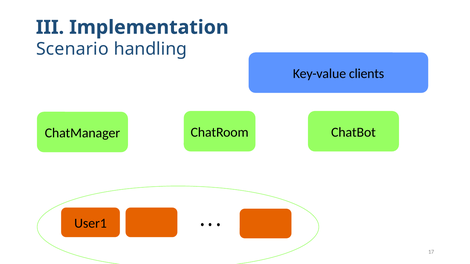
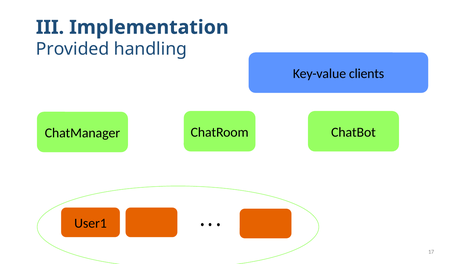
Scenario: Scenario -> Provided (73, 49)
